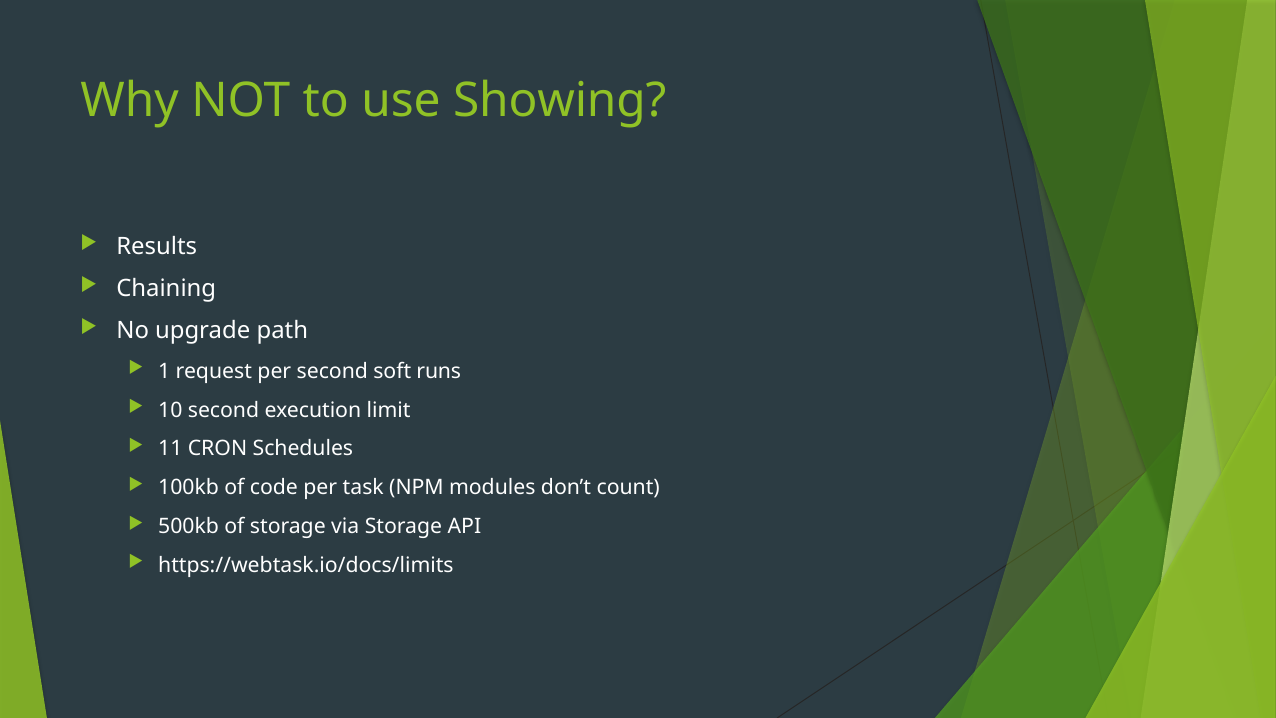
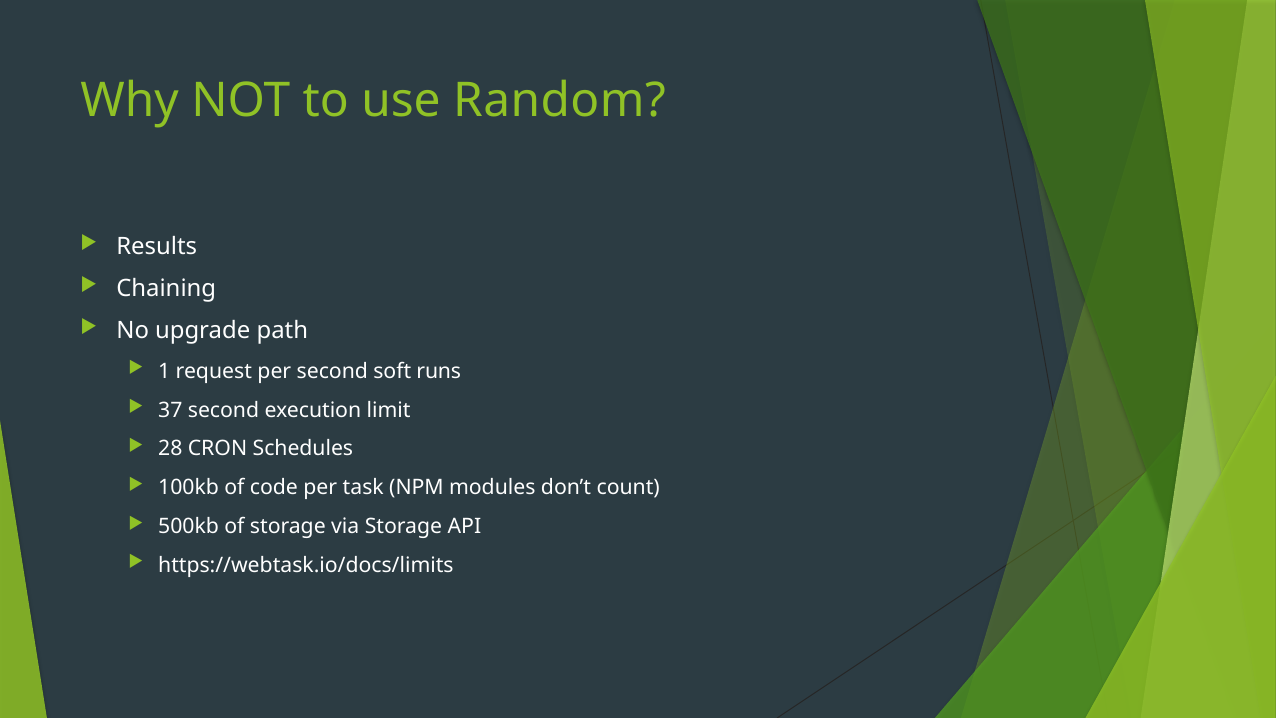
Showing: Showing -> Random (559, 101)
10: 10 -> 37 (170, 410)
11: 11 -> 28 (170, 449)
